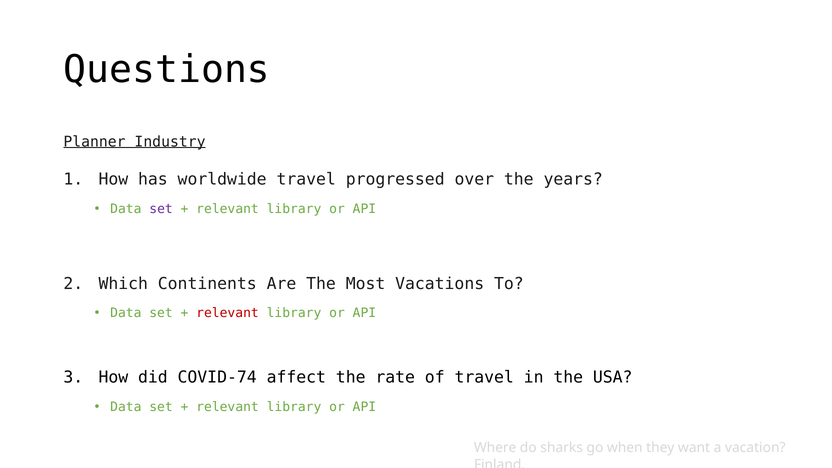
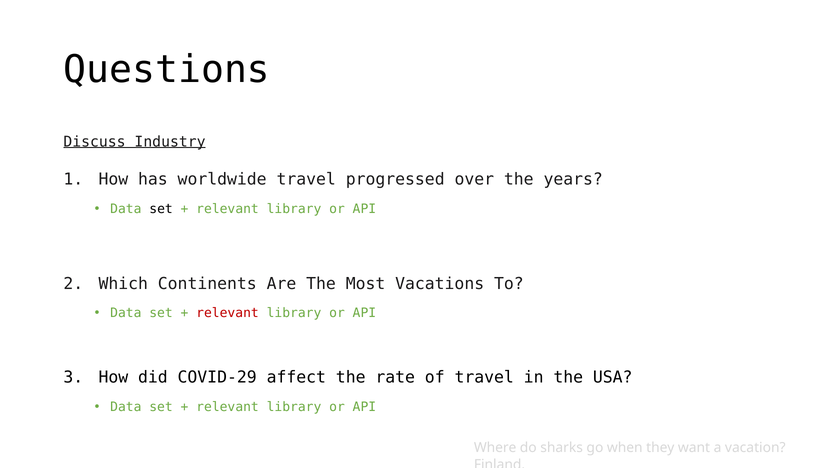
Planner: Planner -> Discuss (94, 142)
set colour: purple -> black (161, 209)
COVID-74: COVID-74 -> COVID-29 (217, 377)
